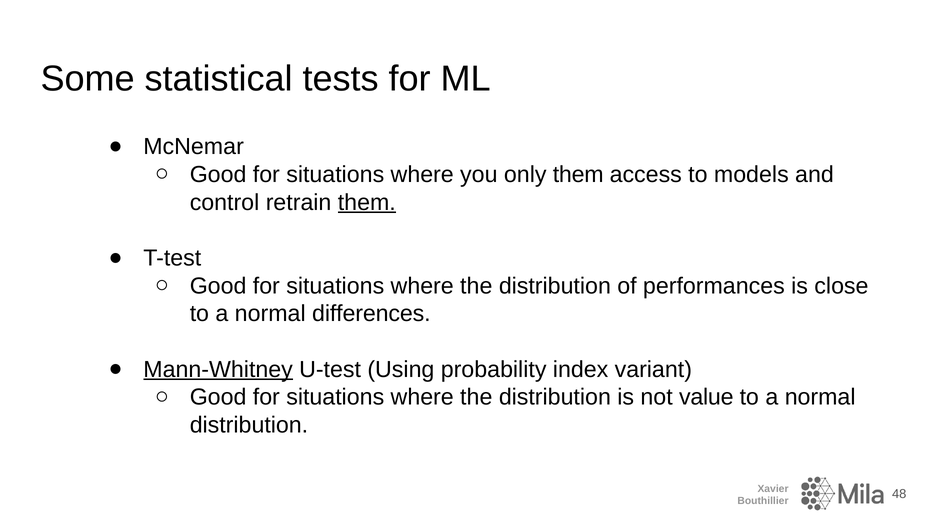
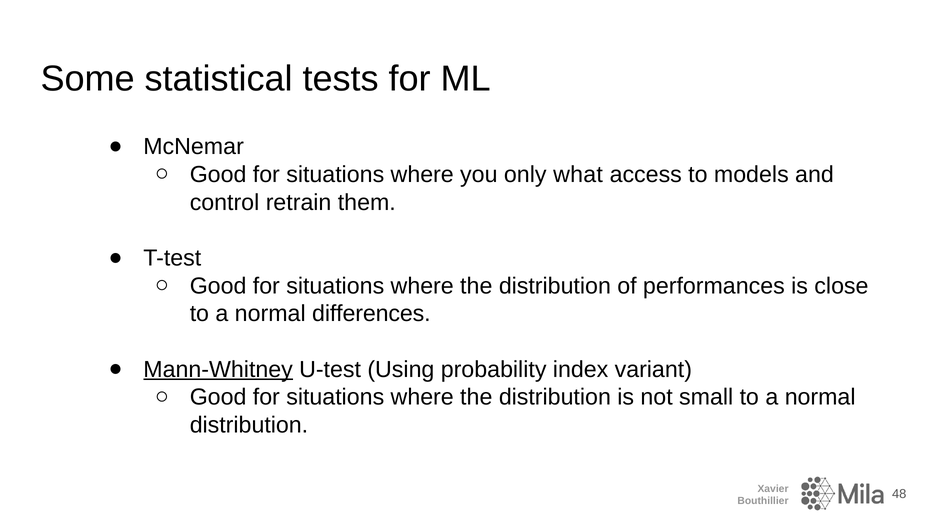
only them: them -> what (578, 175)
them underline: present -> none (367, 202)
value: value -> small (706, 397)
